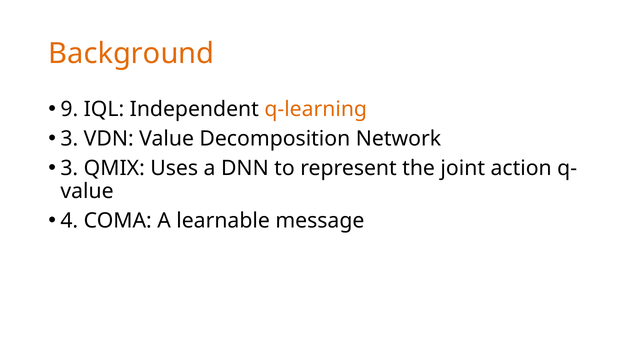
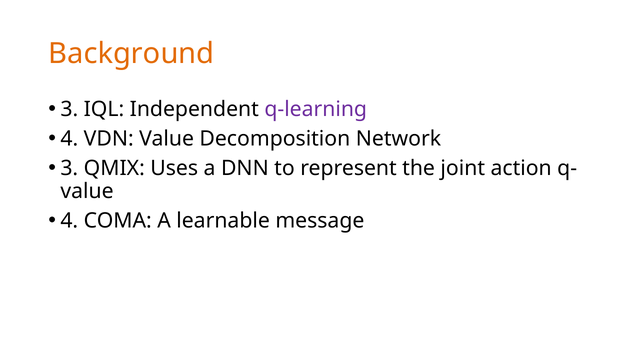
9: 9 -> 3 (69, 109)
q-learning colour: orange -> purple (316, 109)
3: 3 -> 4 (69, 138)
